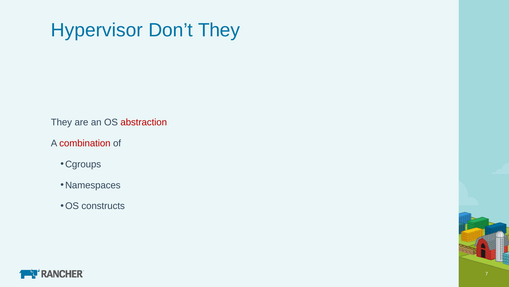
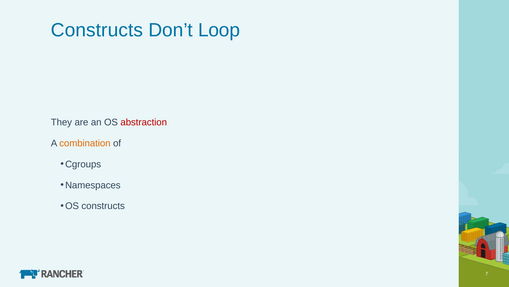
Hypervisor: Hypervisor -> Constructs (97, 30)
Don’t They: They -> Loop (219, 30)
combination colour: red -> orange (85, 143)
